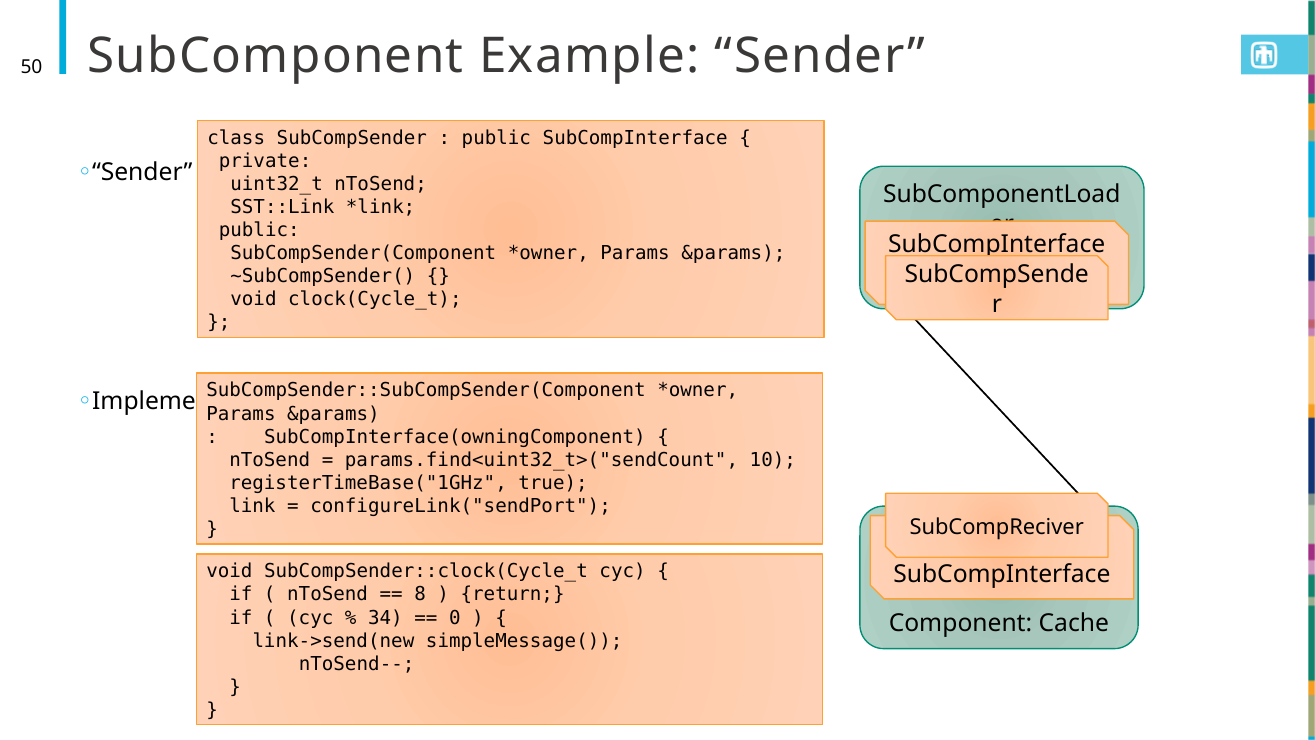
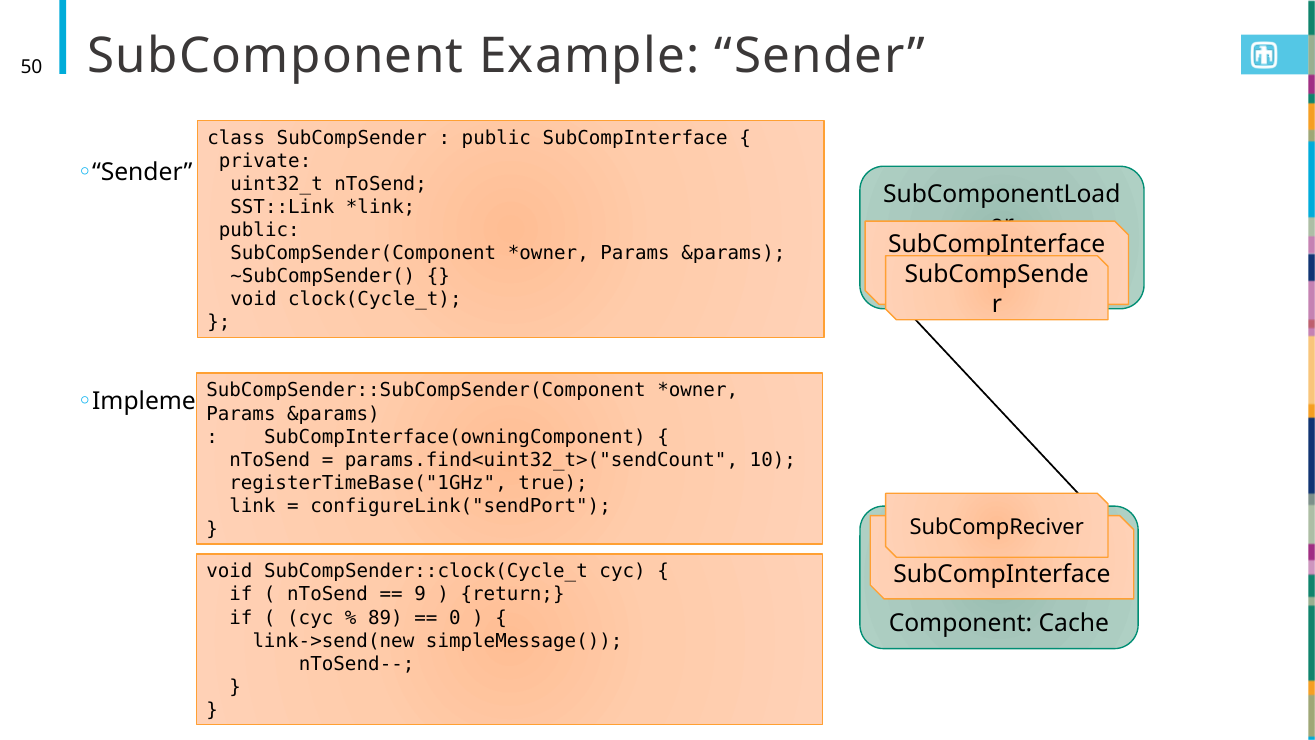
8: 8 -> 9 (420, 594)
34: 34 -> 89 (385, 617)
